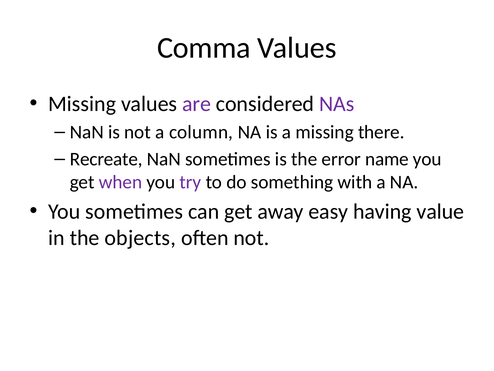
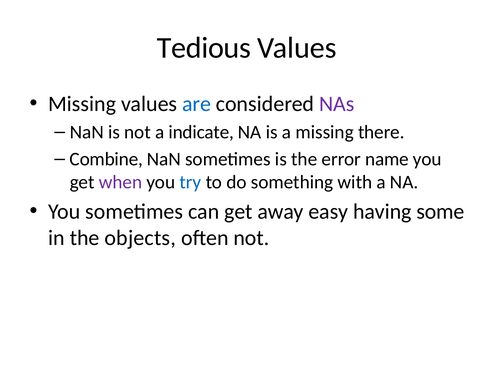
Comma: Comma -> Tedious (204, 48)
are colour: purple -> blue (197, 104)
column: column -> indicate (201, 132)
Recreate: Recreate -> Combine (106, 159)
try colour: purple -> blue (190, 182)
value: value -> some (440, 211)
